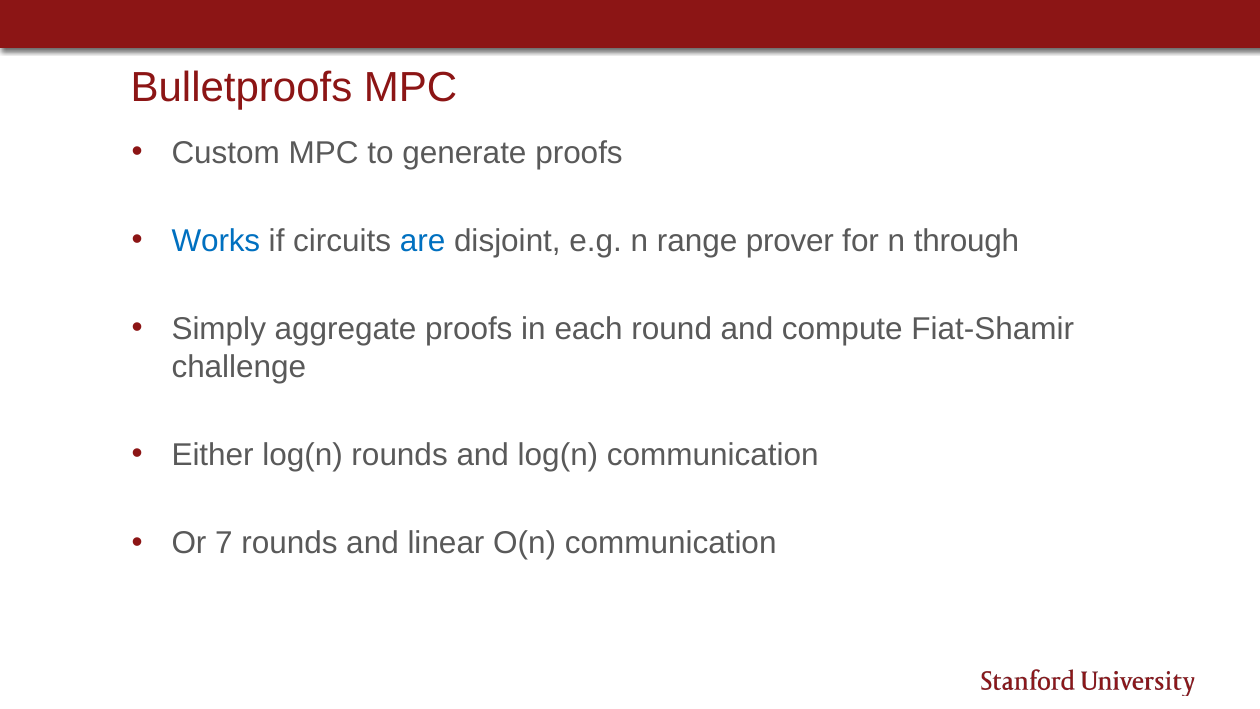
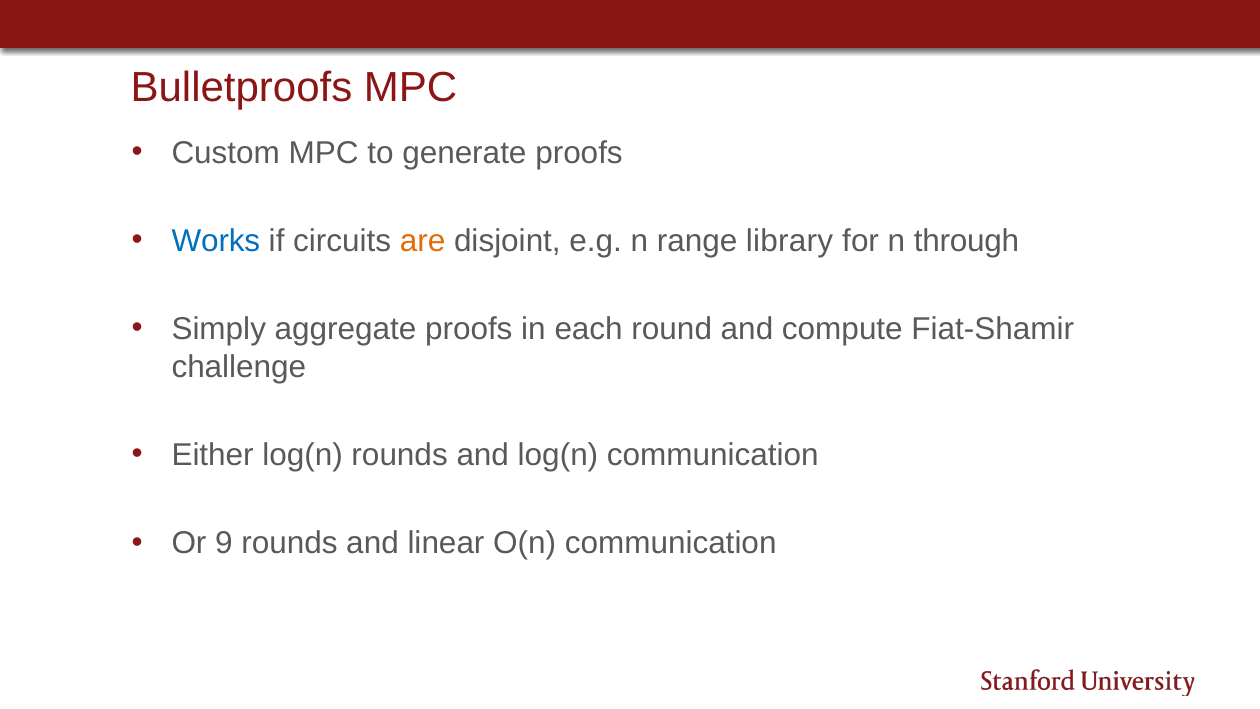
are colour: blue -> orange (423, 241)
prover: prover -> library (790, 241)
7: 7 -> 9 (224, 543)
